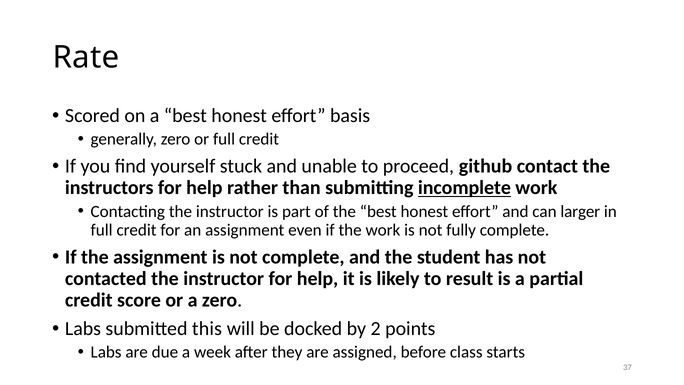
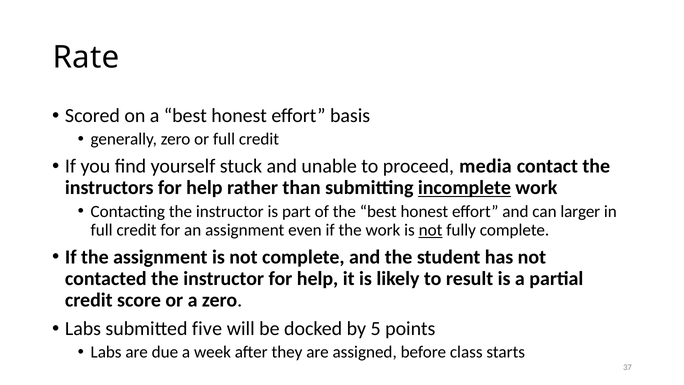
github: github -> media (485, 166)
not underline: none -> present (431, 230)
this: this -> five (207, 329)
2: 2 -> 5 (376, 329)
